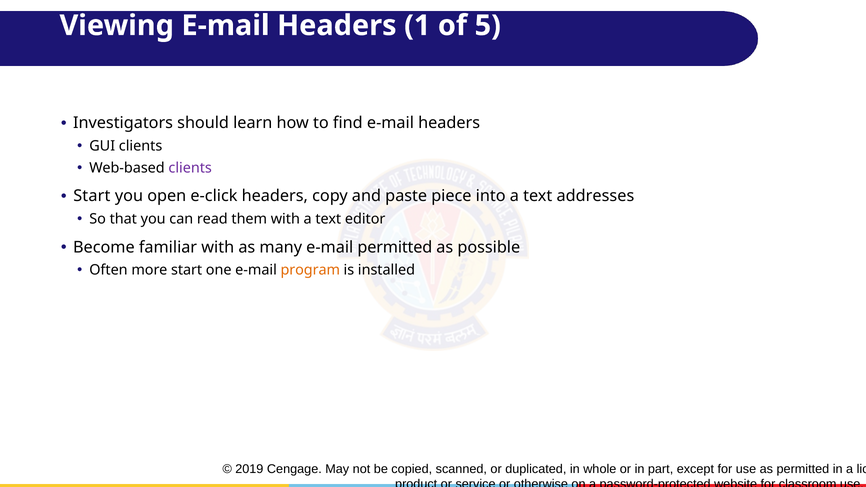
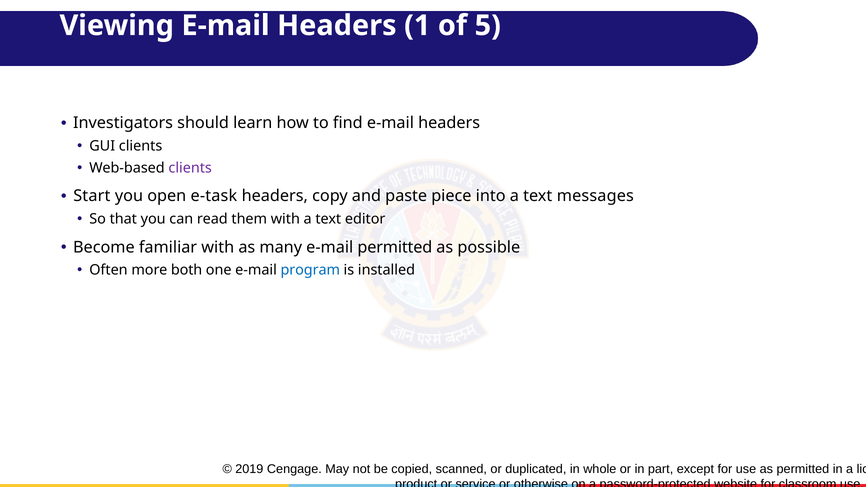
e-click: e-click -> e-task (214, 196)
addresses: addresses -> messages (595, 196)
more start: start -> both (187, 270)
program colour: orange -> blue (310, 270)
